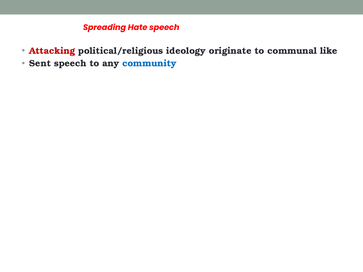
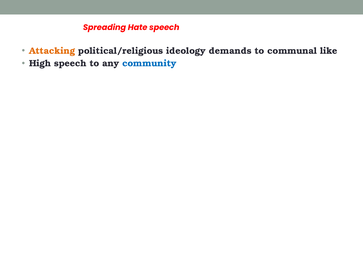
Attacking colour: red -> orange (52, 51)
originate: originate -> demands (230, 51)
Sent: Sent -> High (40, 64)
